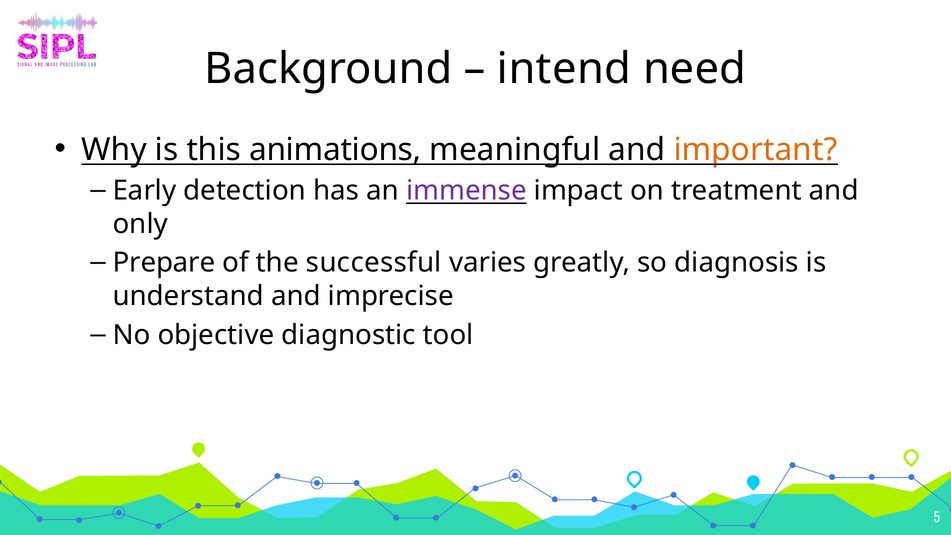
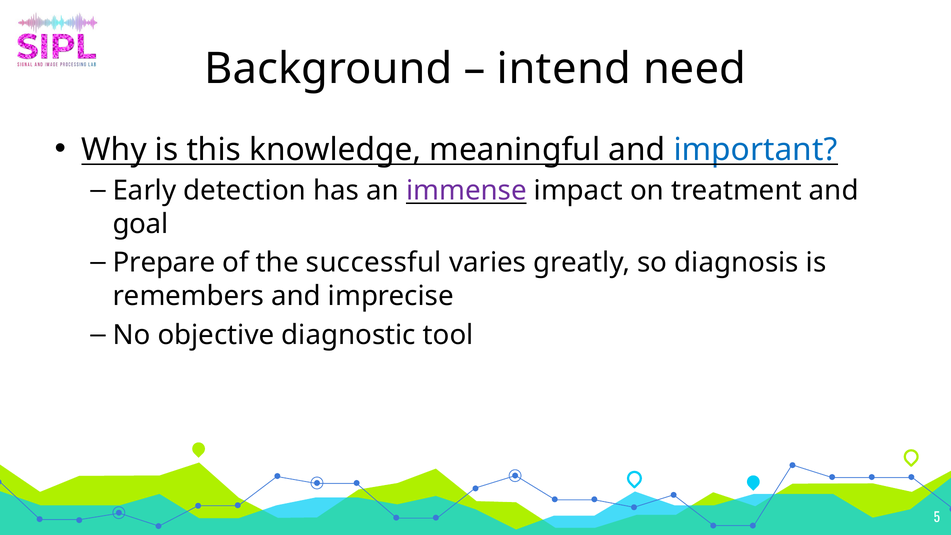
animations: animations -> knowledge (335, 150)
important colour: orange -> blue (755, 150)
only: only -> goal (140, 224)
understand: understand -> remembers (188, 296)
